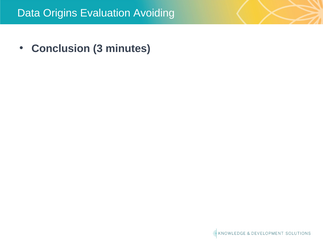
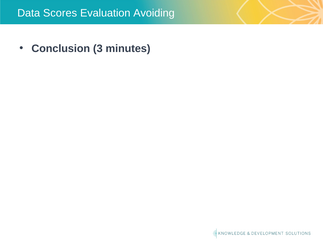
Origins: Origins -> Scores (60, 13)
